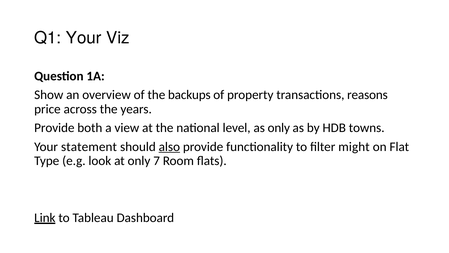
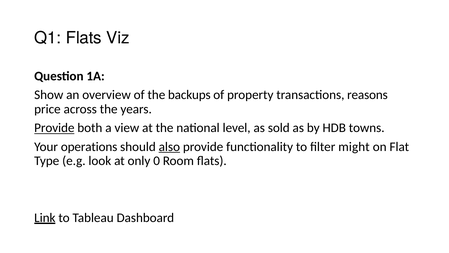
Q1 Your: Your -> Flats (84, 38)
Provide underline: none -> present (54, 128)
as only: only -> sold (279, 128)
statement: statement -> operations (89, 147)
7: 7 -> 0 (157, 161)
